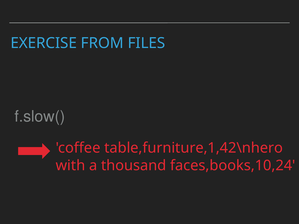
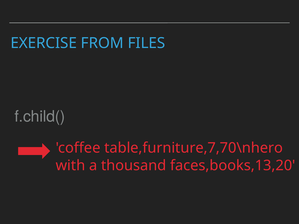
f.slow(: f.slow( -> f.child( (40, 117)
table,furniture,1,42\nhero: table,furniture,1,42\nhero -> table,furniture,7,70\nhero (194, 148)
faces,books,10,24: faces,books,10,24 -> faces,books,13,20 (233, 166)
